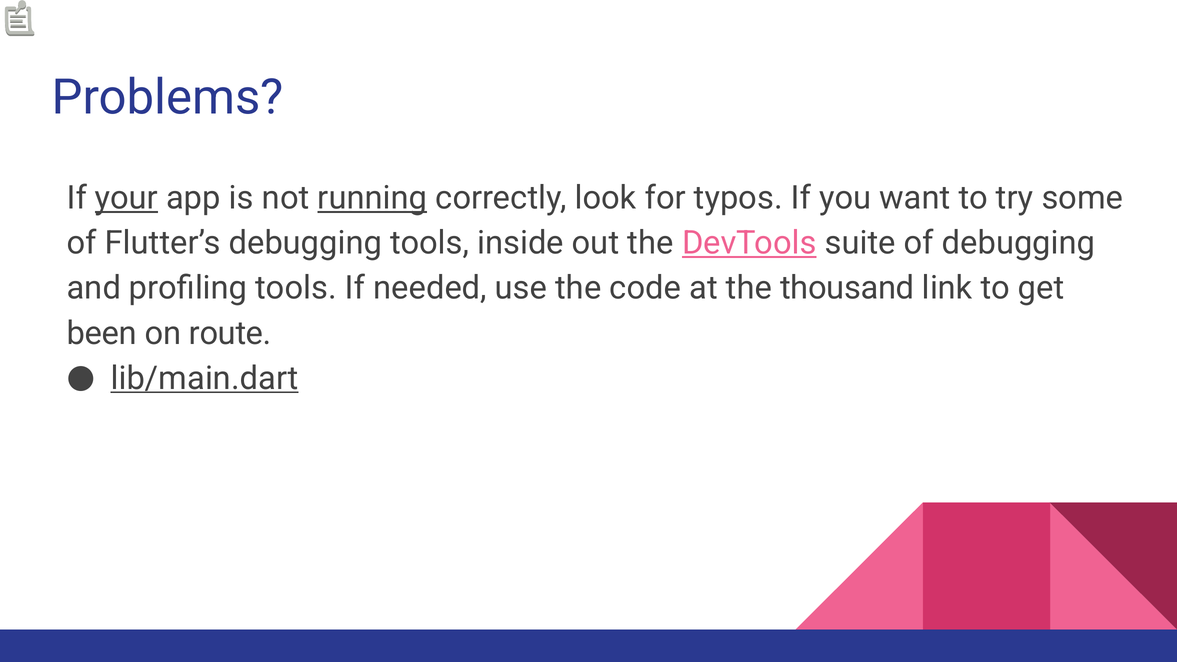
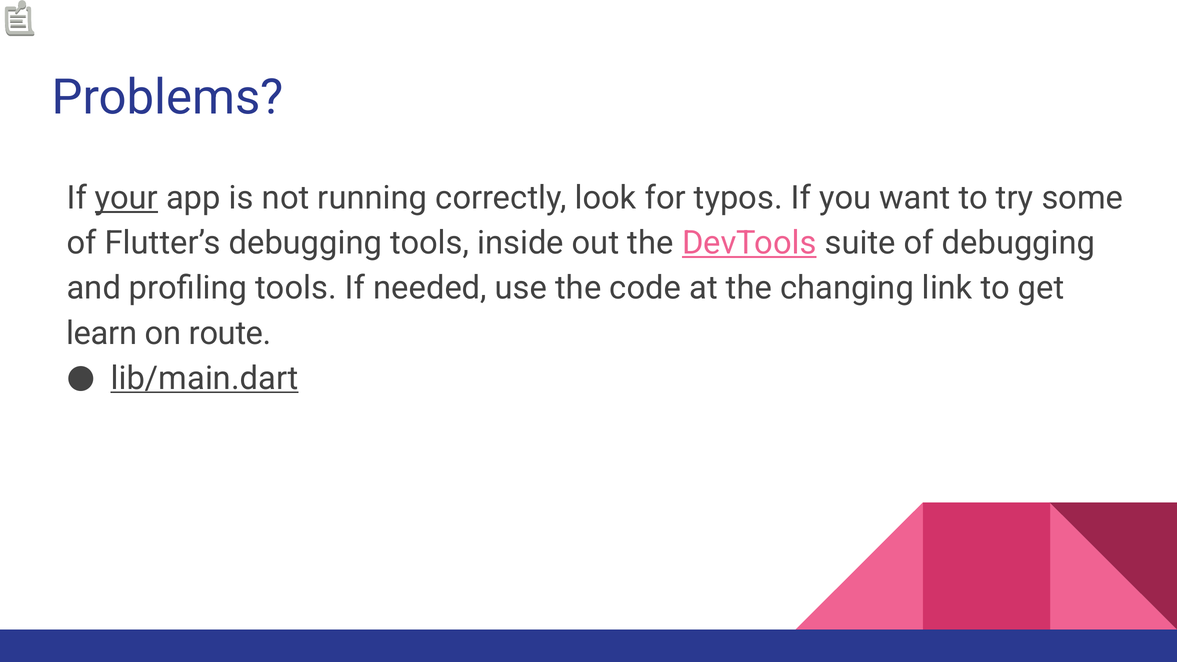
running underline: present -> none (372, 198)
thousand: thousand -> changing (847, 288)
been: been -> learn (102, 333)
